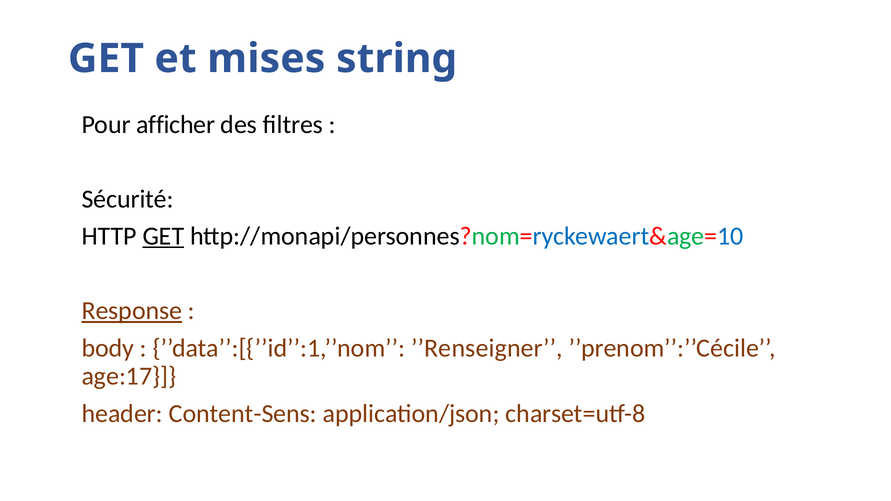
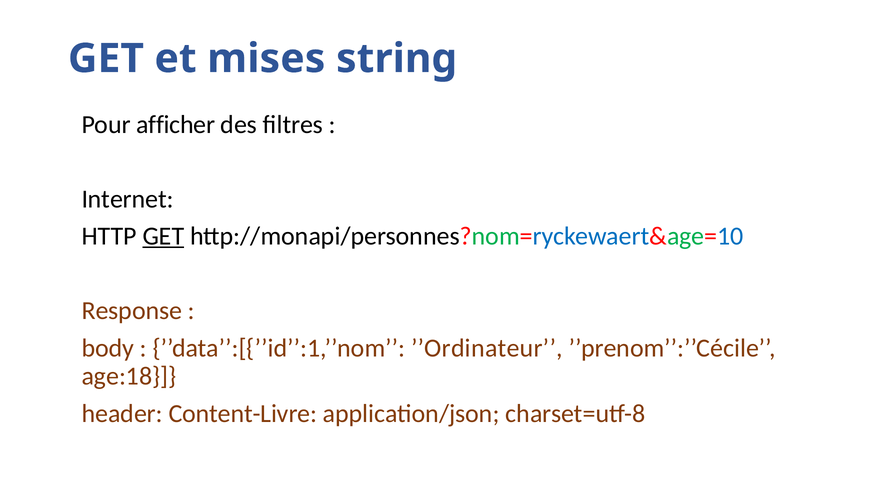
Sécurité: Sécurité -> Internet (128, 199)
Response underline: present -> none (132, 311)
’’Renseigner: ’’Renseigner -> ’’Ordinateur (487, 348)
age:17: age:17 -> age:18 (129, 376)
Content-Sens: Content-Sens -> Content-Livre (243, 414)
